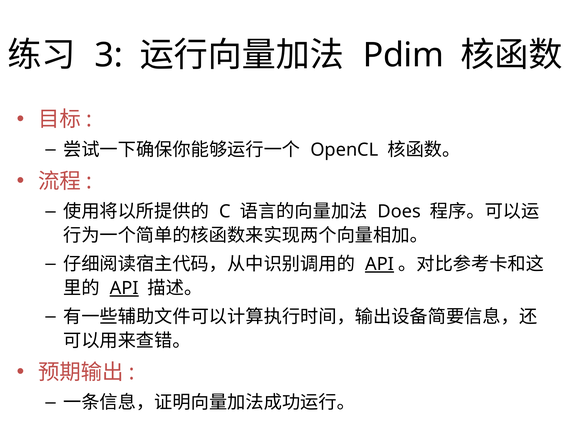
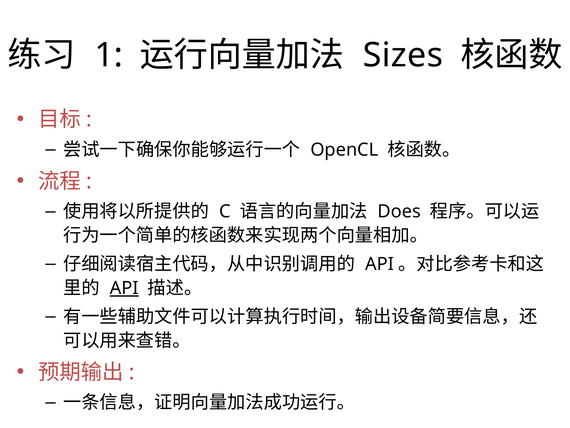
3: 3 -> 1 (109, 55)
Pdim: Pdim -> Sizes (403, 55)
API underline: present -> none (380, 264)
